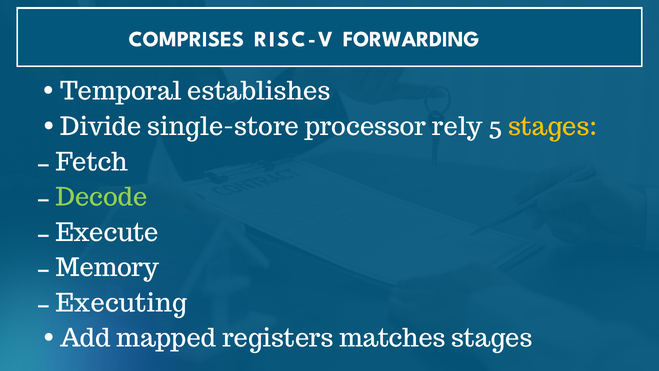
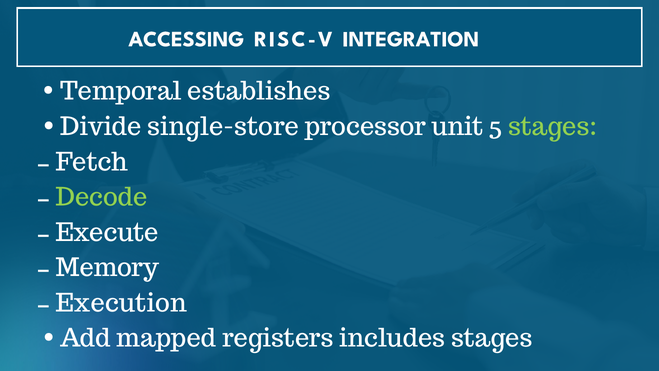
COMPRISES: COMPRISES -> ACCESSING (186, 39)
FORWARDING: FORWARDING -> INTEGRATION (411, 39)
rely: rely -> unit (457, 127)
stages colour: yellow -> light green (552, 127)
Executing: Executing -> Execution (121, 303)
matches: matches -> includes (392, 338)
